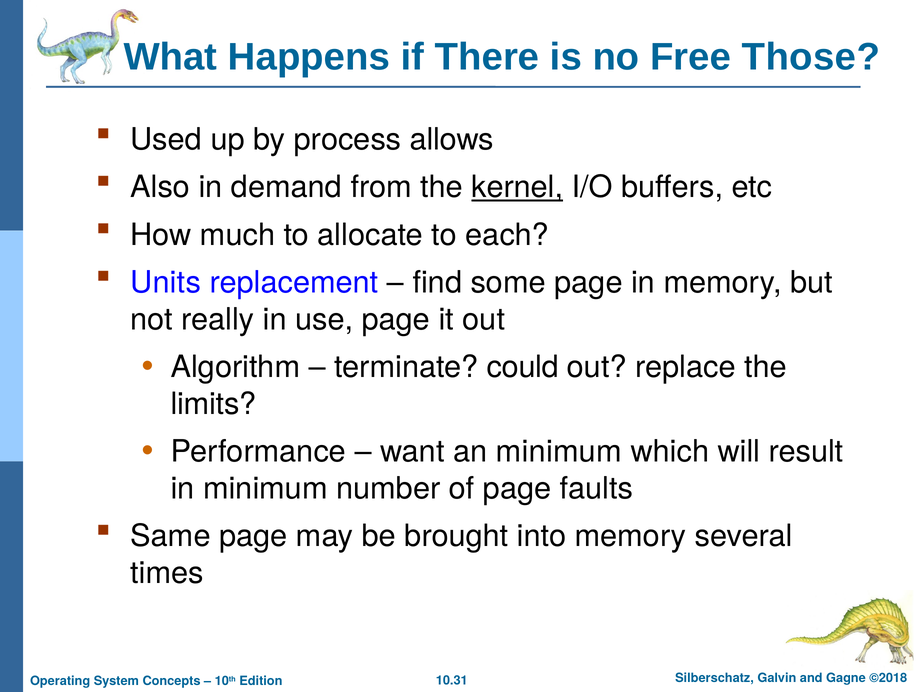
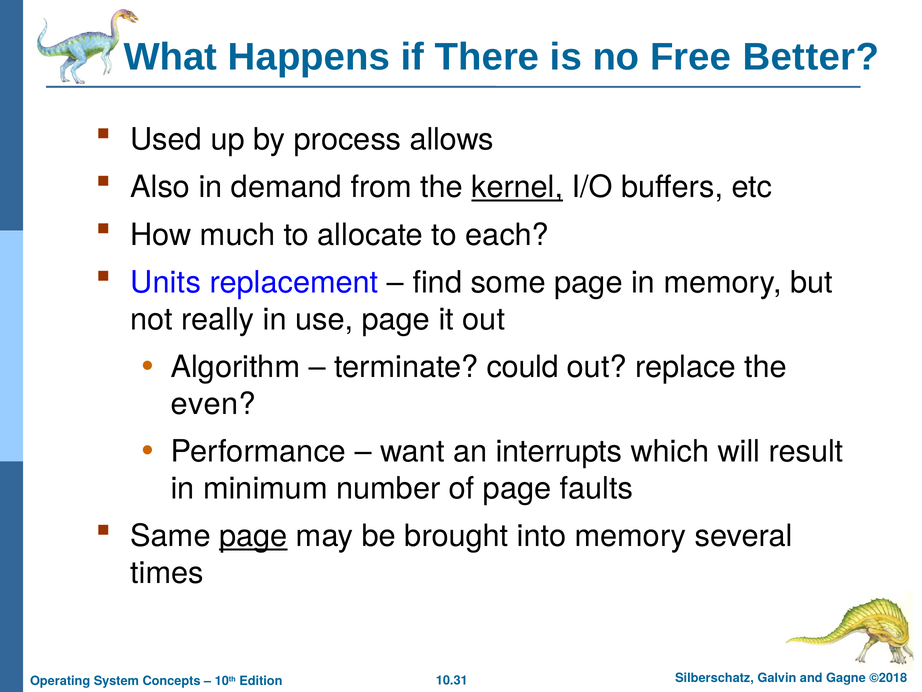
Those: Those -> Better (811, 57)
limits: limits -> even (213, 404)
an minimum: minimum -> interrupts (559, 451)
page underline: none -> present (253, 536)
